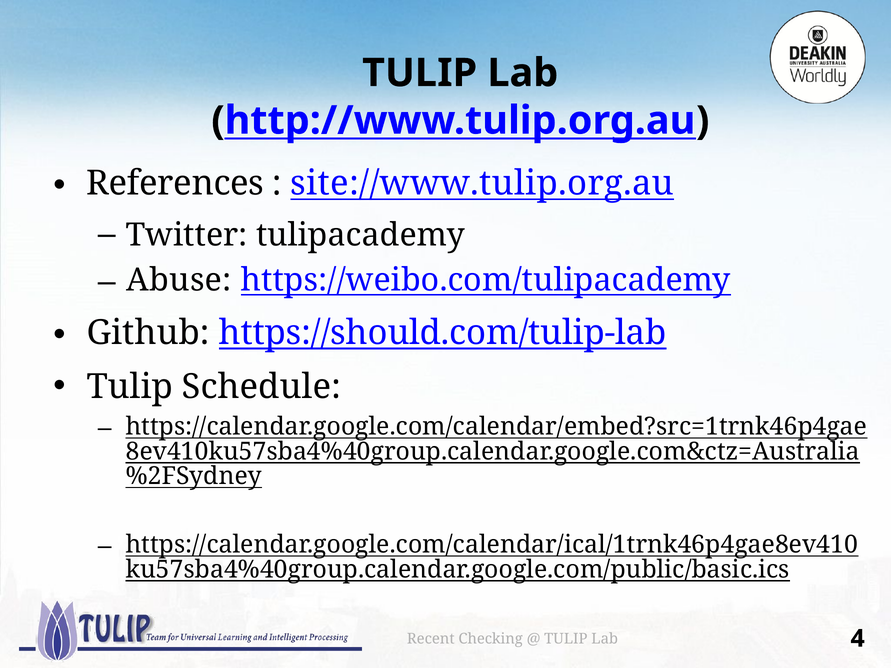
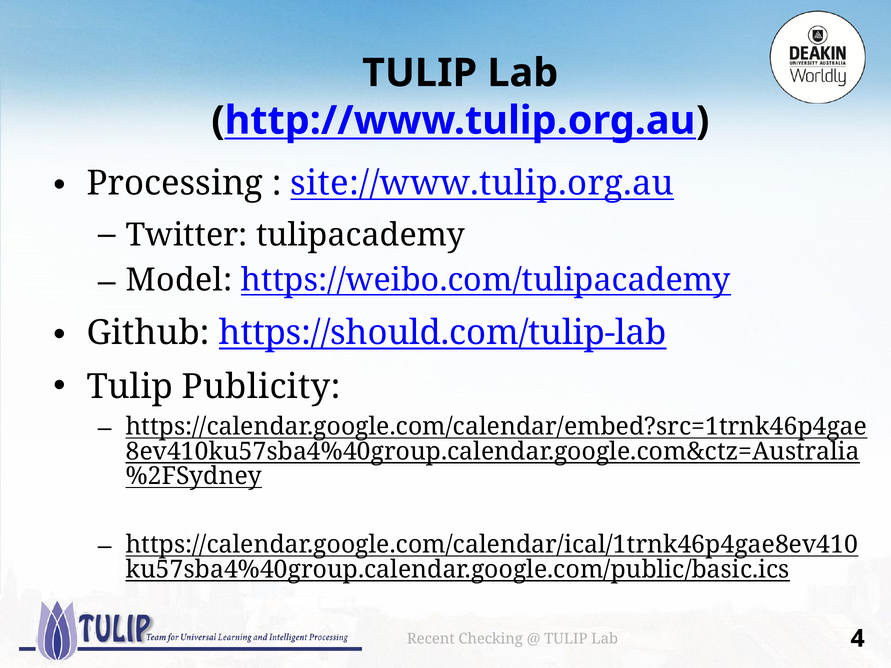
References: References -> Processing (175, 183)
Abuse: Abuse -> Model (179, 280)
Schedule: Schedule -> Publicity (261, 387)
